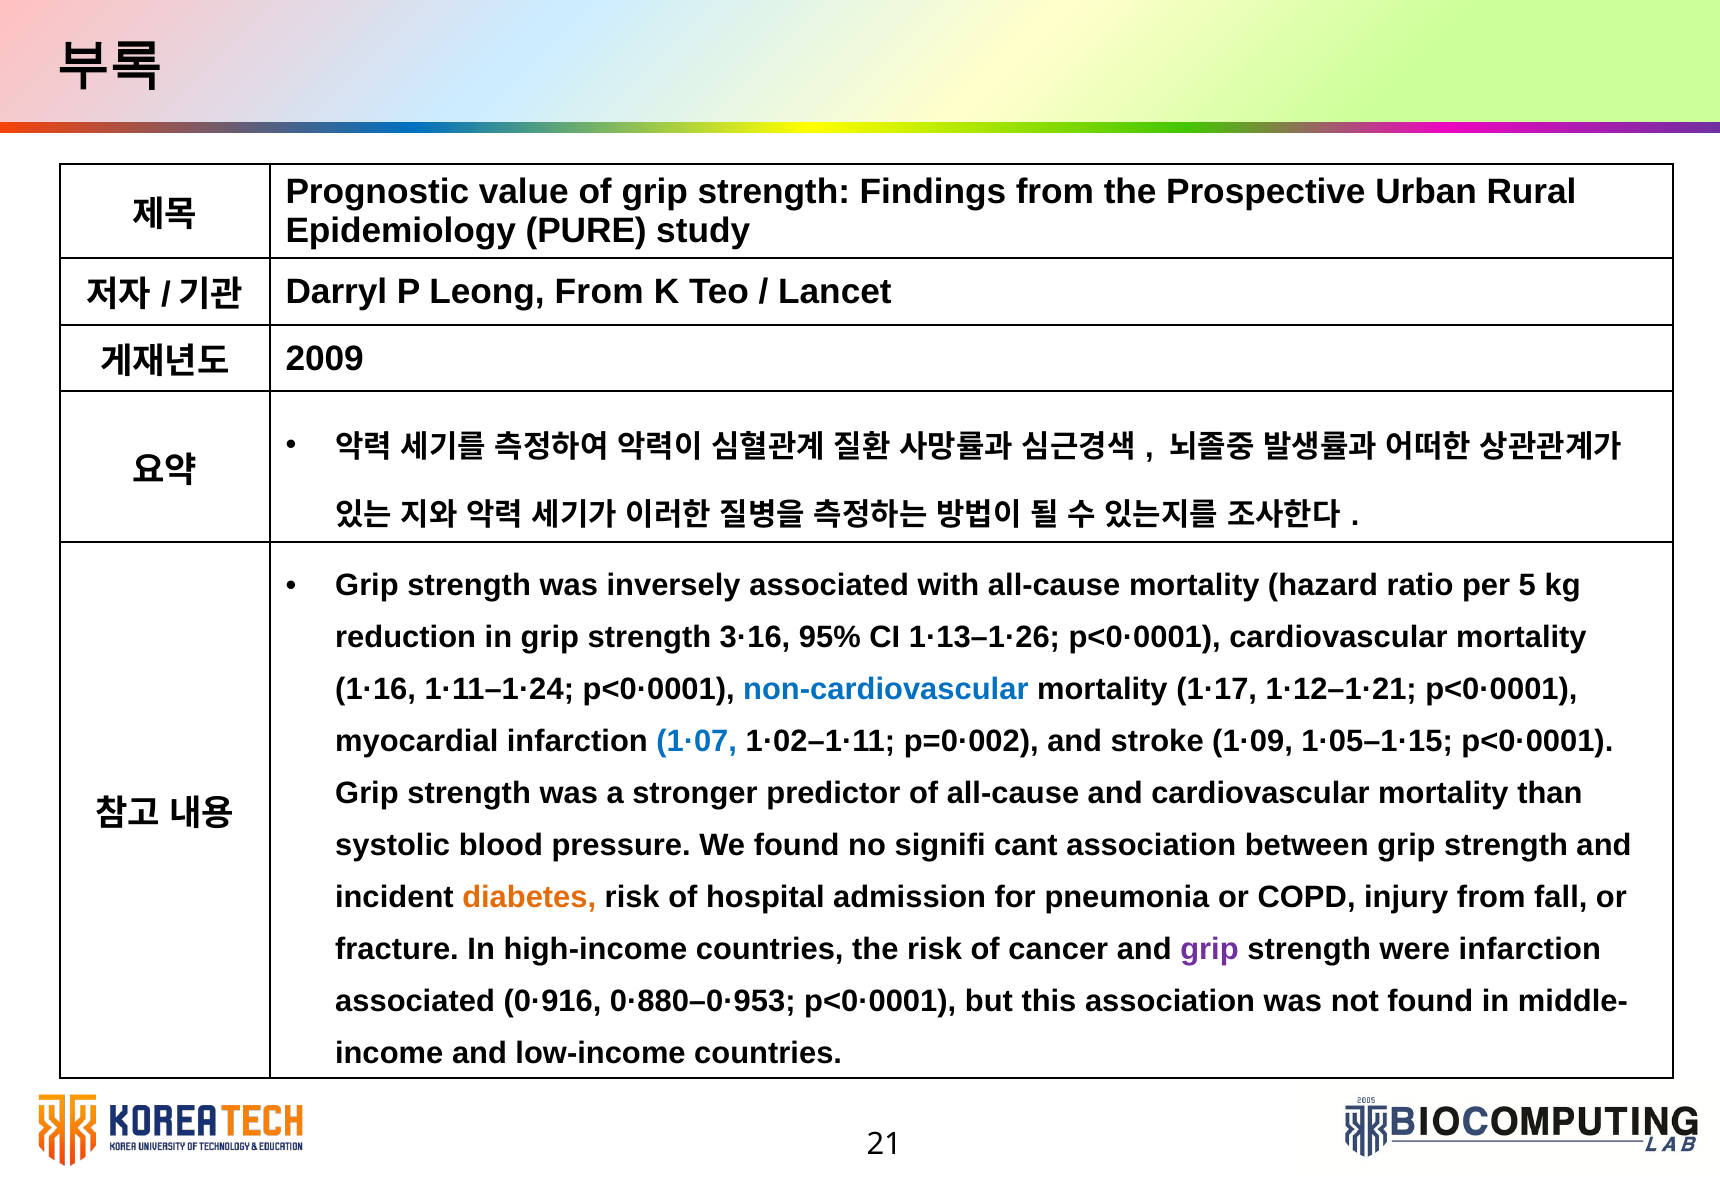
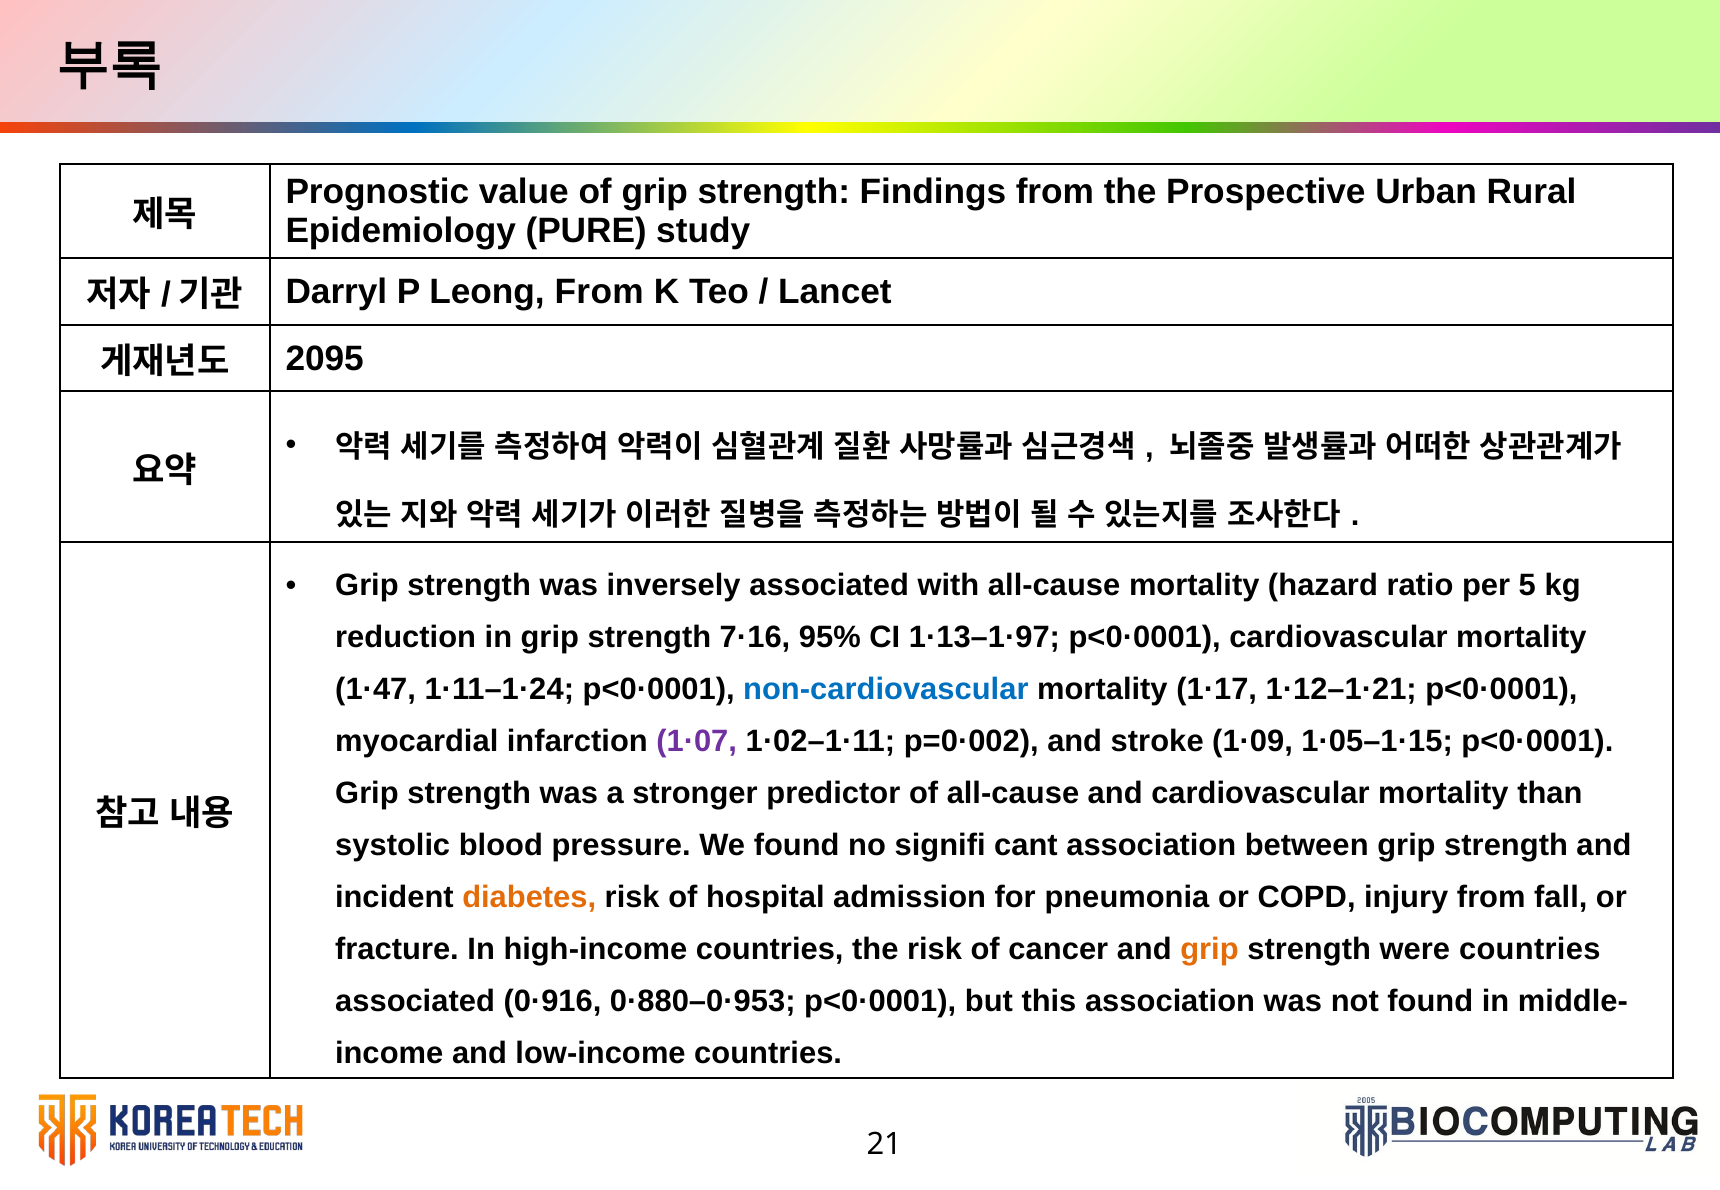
2009: 2009 -> 2095 (325, 359)
3·16: 3·16 -> 7·16 (755, 638)
1·13–1·26: 1·13–1·26 -> 1·13–1·97 (984, 638)
1·16: 1·16 -> 1·47 (376, 690)
1·07 colour: blue -> purple (697, 742)
grip colour: purple -> orange (1209, 950)
were infarction: infarction -> countries (1530, 950)
